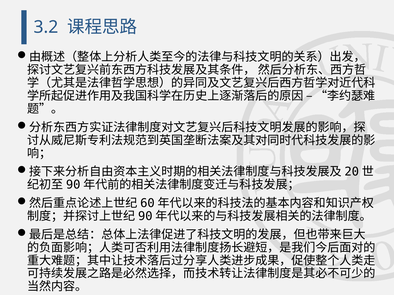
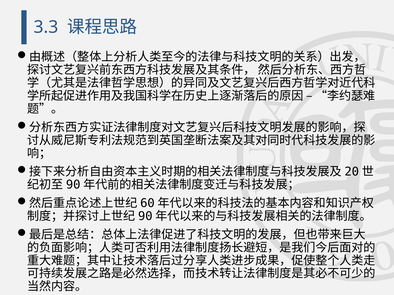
3.2: 3.2 -> 3.3 (46, 27)
